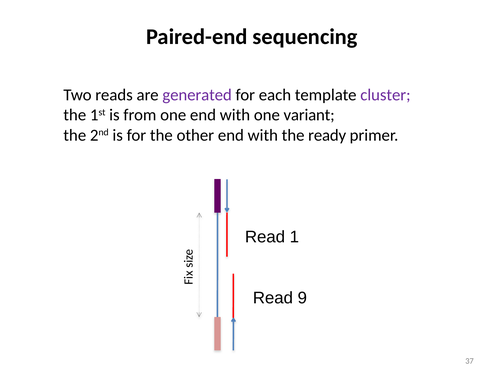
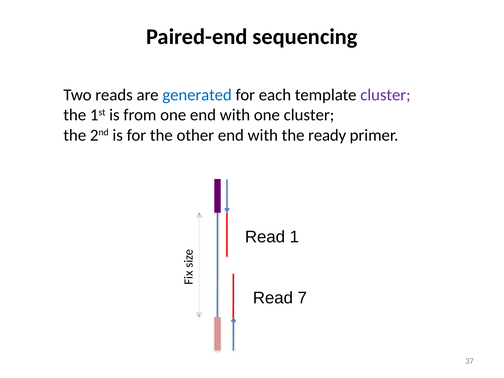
generated colour: purple -> blue (197, 95)
one variant: variant -> cluster (309, 115)
9: 9 -> 7 (302, 298)
